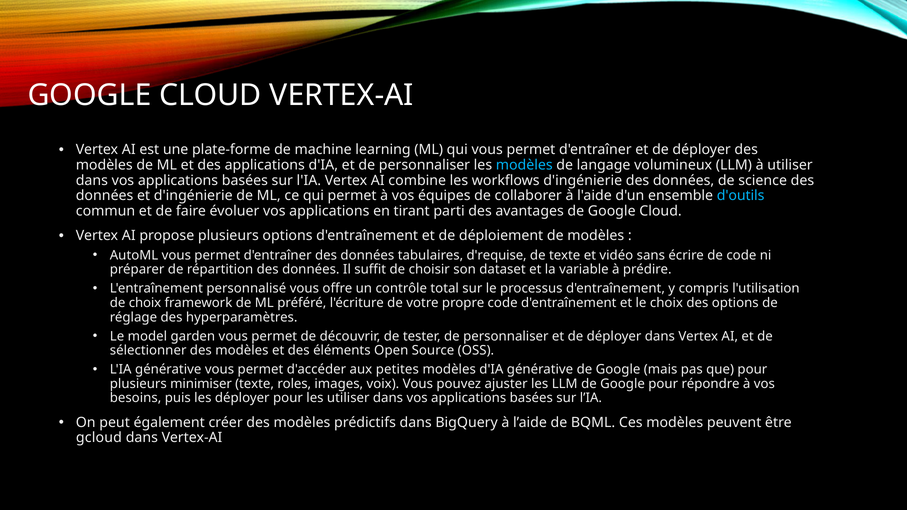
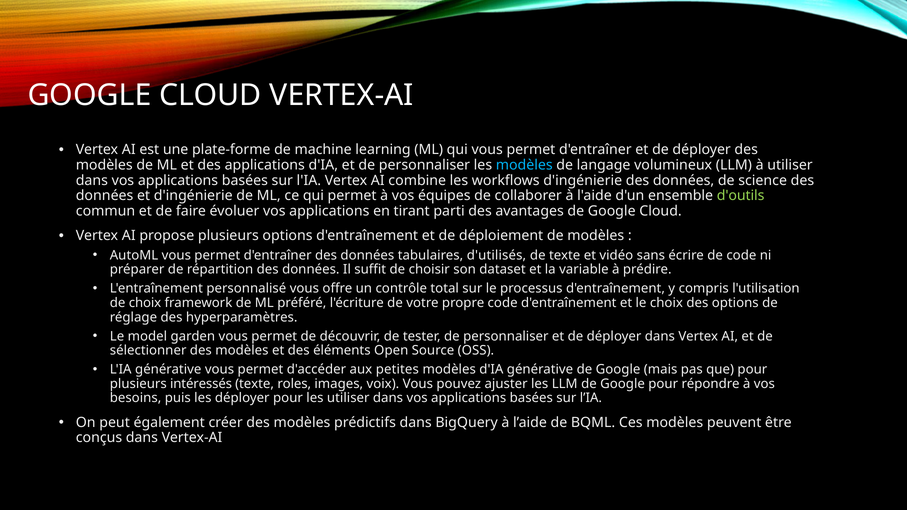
d'outils colour: light blue -> light green (741, 196)
d'requise: d'requise -> d'utilisés (496, 255)
minimiser: minimiser -> intéressés (201, 384)
gcloud: gcloud -> conçus (99, 438)
